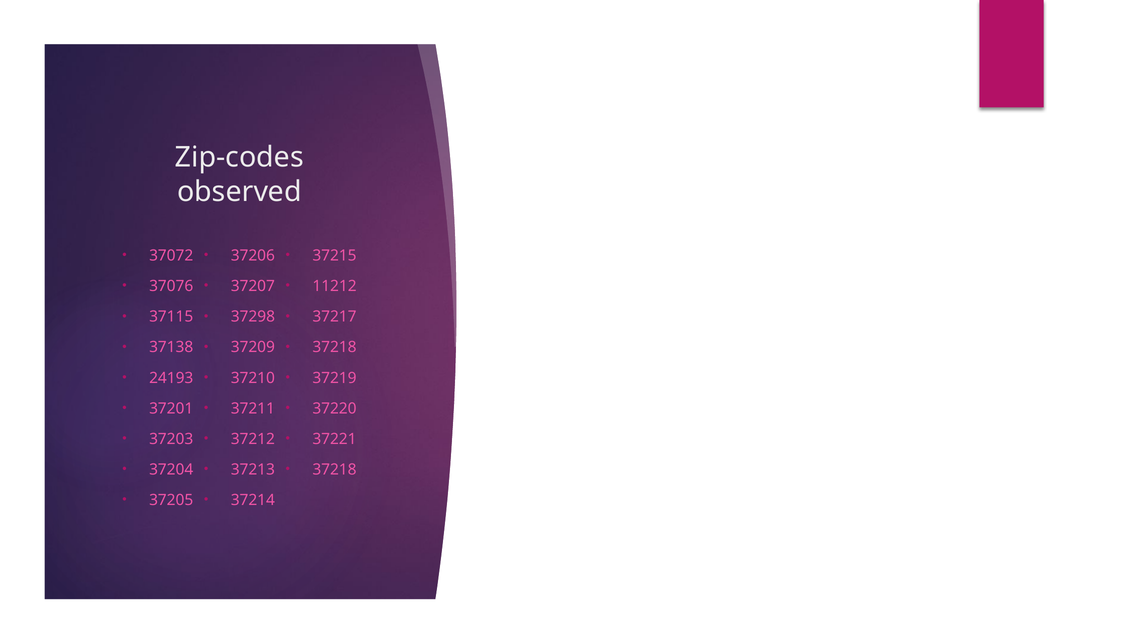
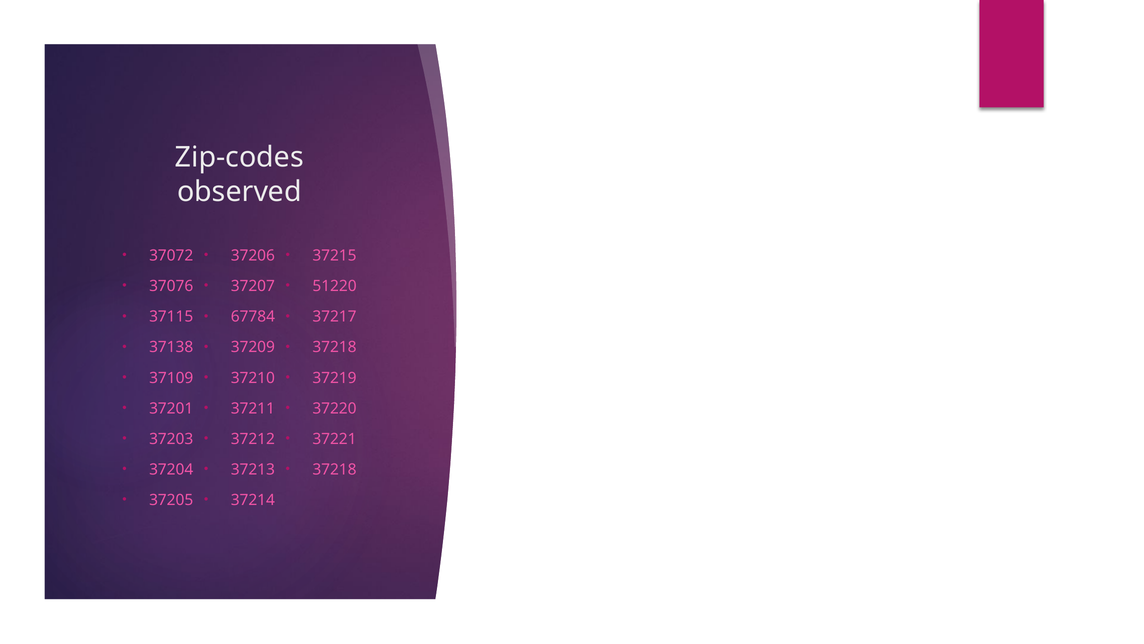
11212: 11212 -> 51220 (335, 286)
37298: 37298 -> 67784 (253, 317)
24193: 24193 -> 37109 (171, 378)
